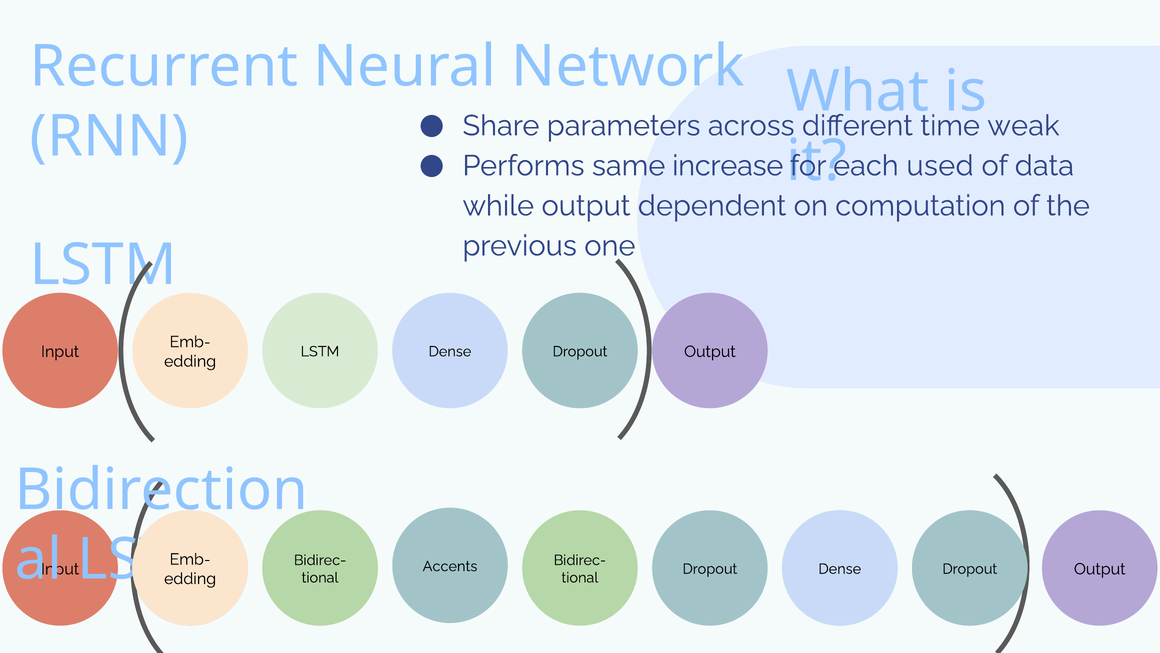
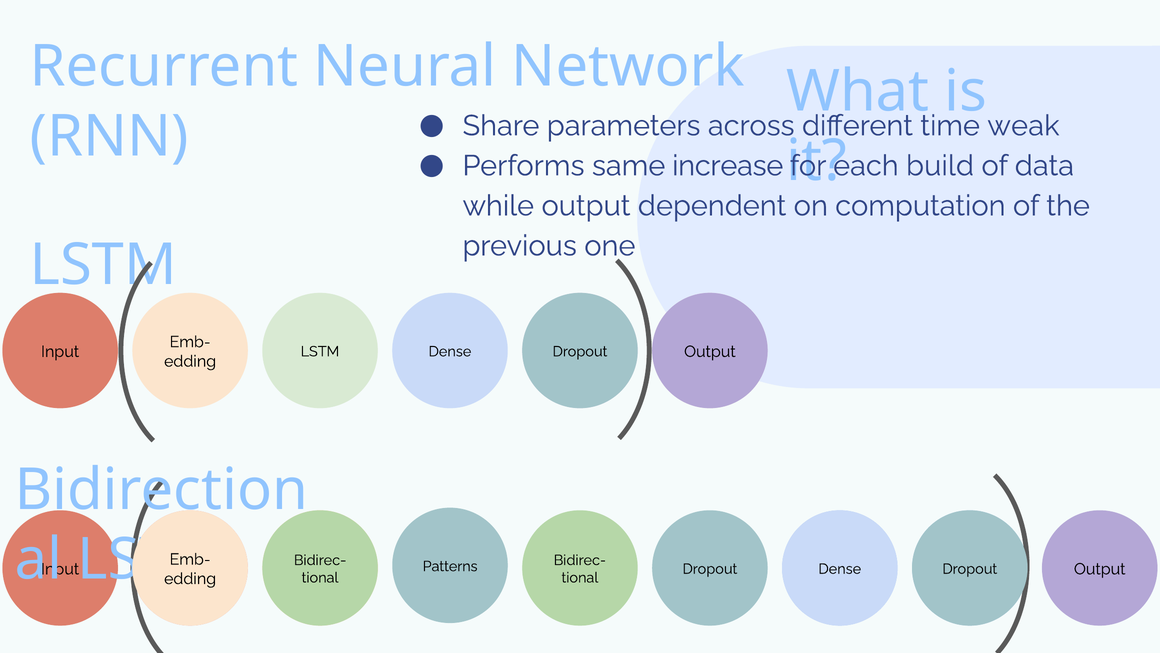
used: used -> build (940, 166)
Accents: Accents -> Patterns (450, 566)
